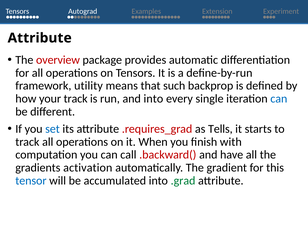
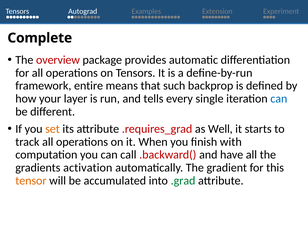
Attribute: Attribute -> Complete (40, 38)
utility: utility -> entire (89, 86)
your track: track -> layer (76, 99)
and into: into -> tells (153, 99)
set colour: blue -> orange (53, 129)
Tells: Tells -> Well (220, 129)
tensor colour: blue -> orange (31, 181)
